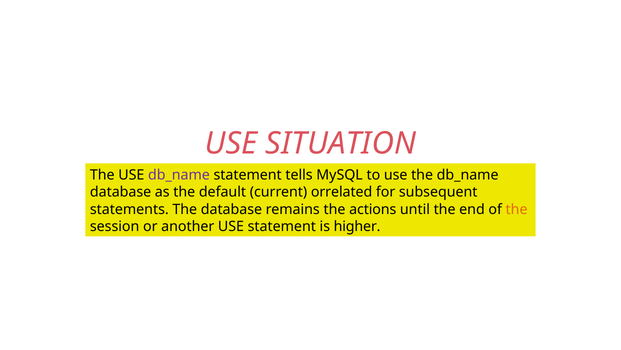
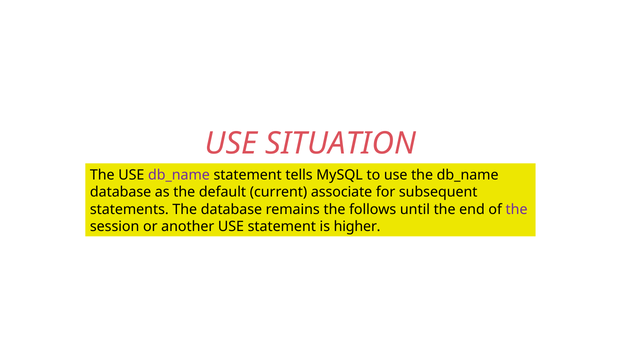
orrelated: orrelated -> associate (342, 192)
actions: actions -> follows (373, 209)
the colour: orange -> purple (517, 209)
